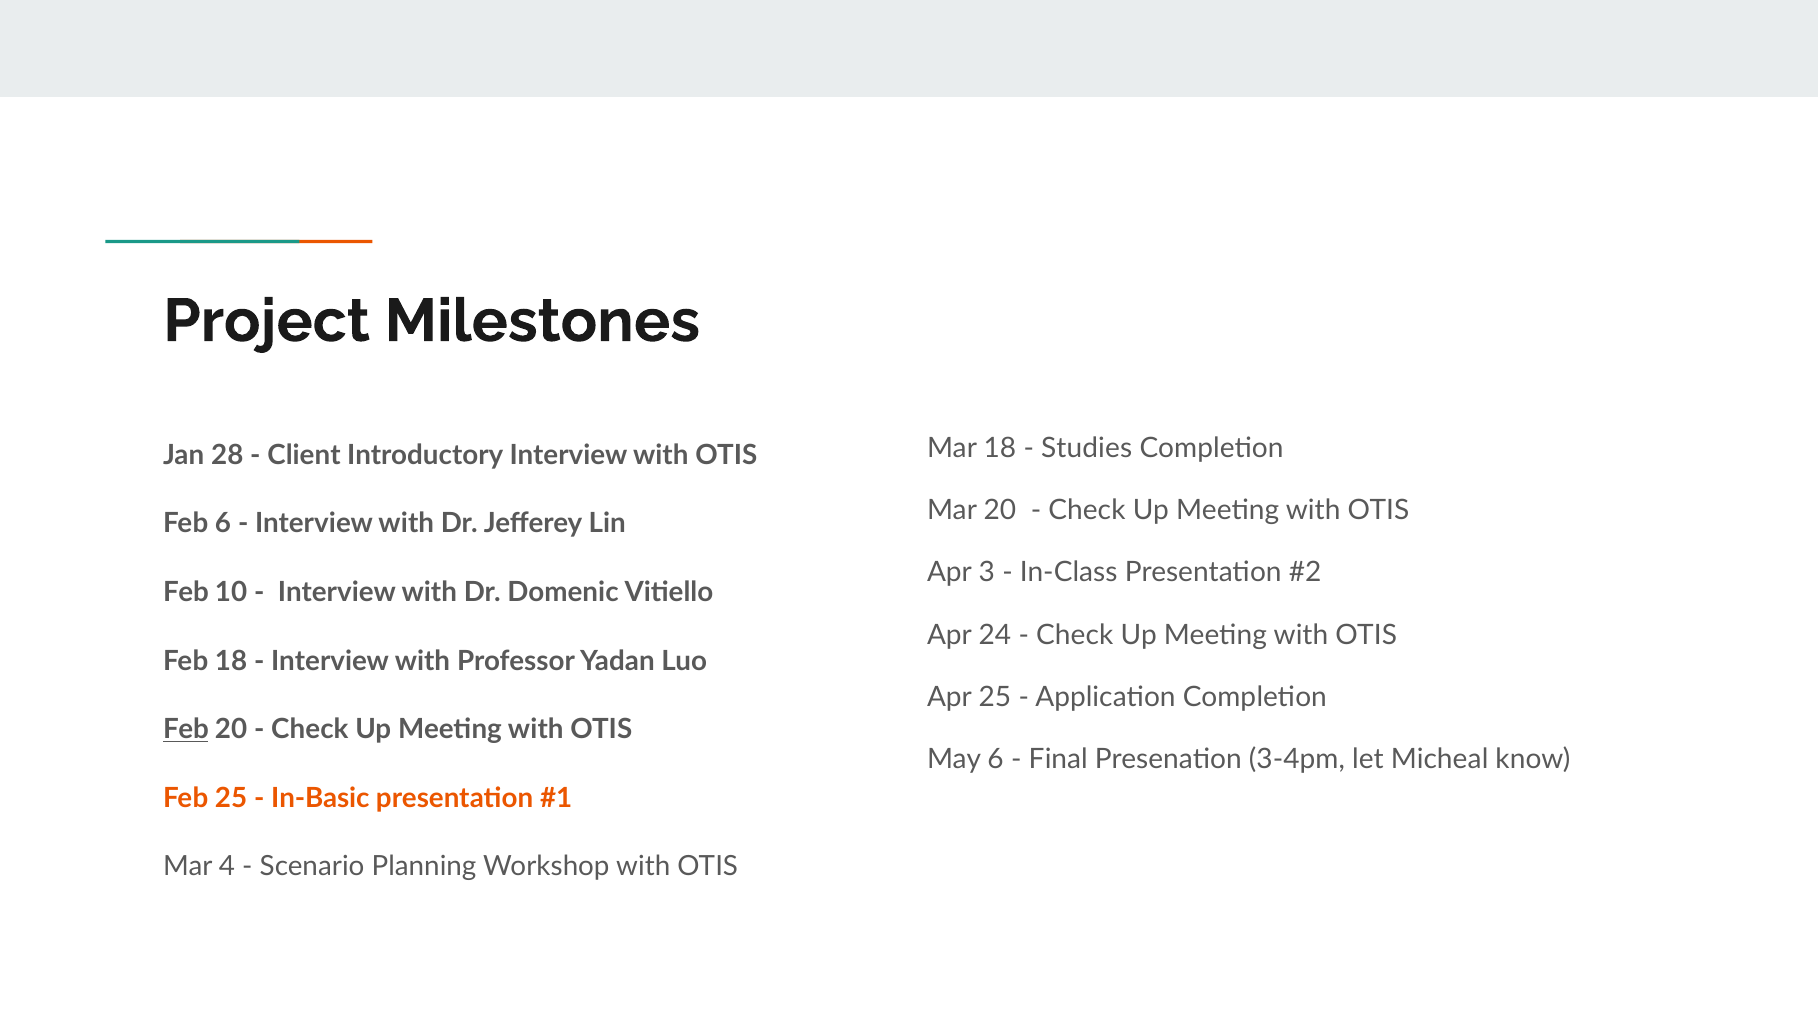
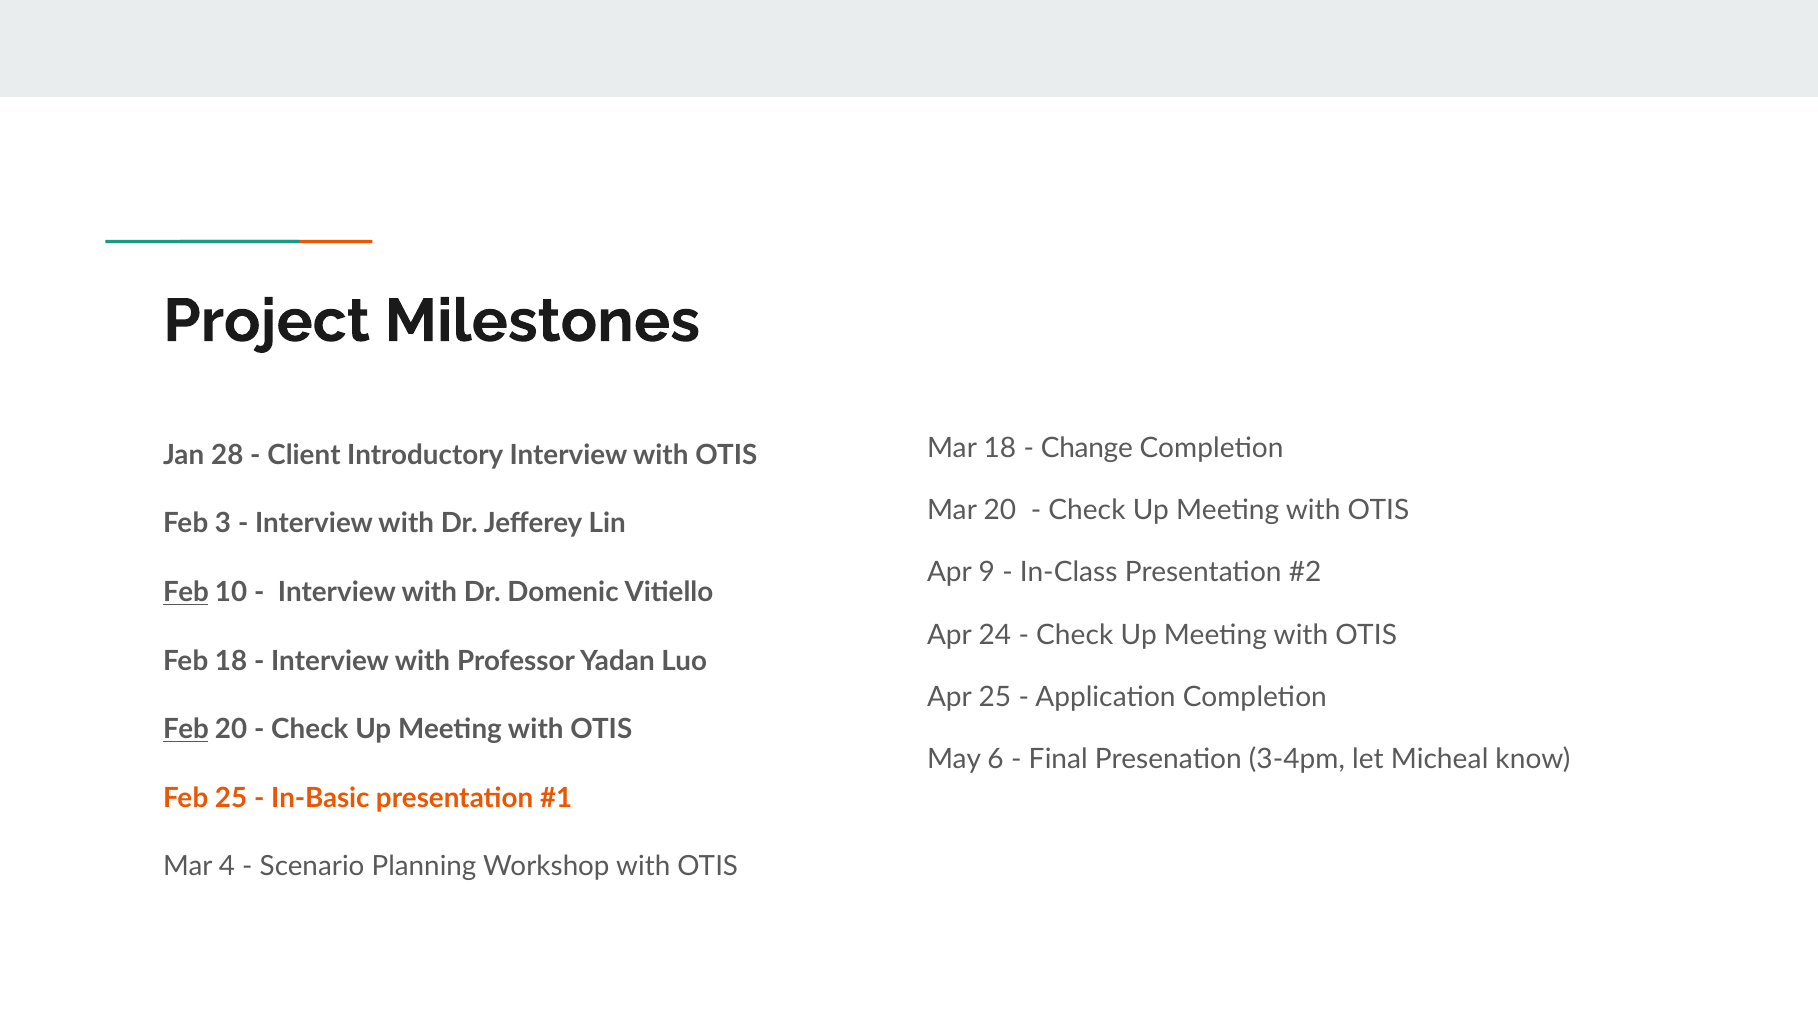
Studies: Studies -> Change (1087, 448)
Feb 6: 6 -> 3 (223, 524)
3: 3 -> 9 (987, 572)
Feb underline: none -> present (186, 592)
